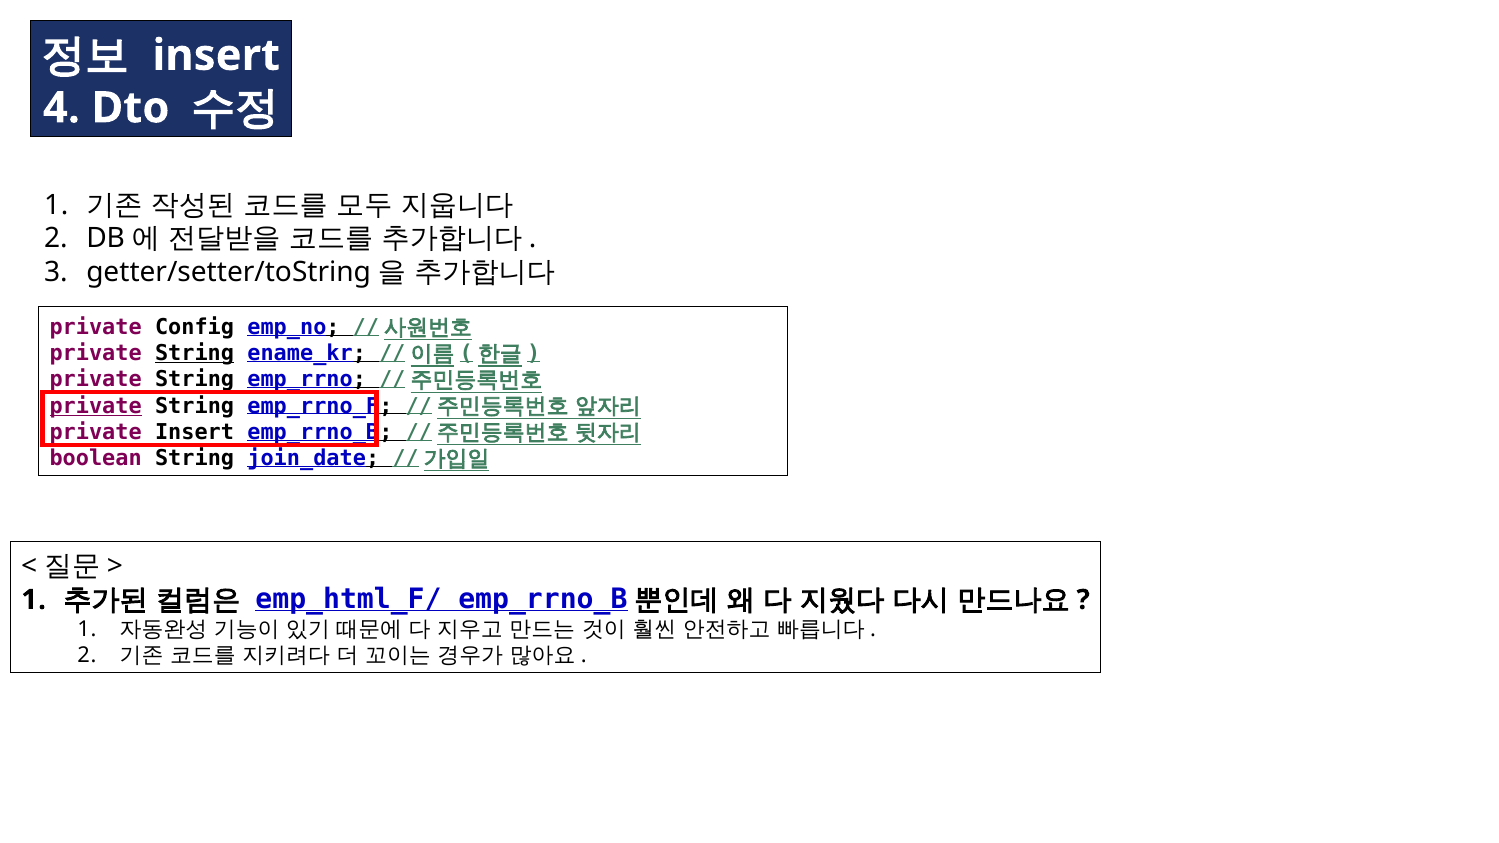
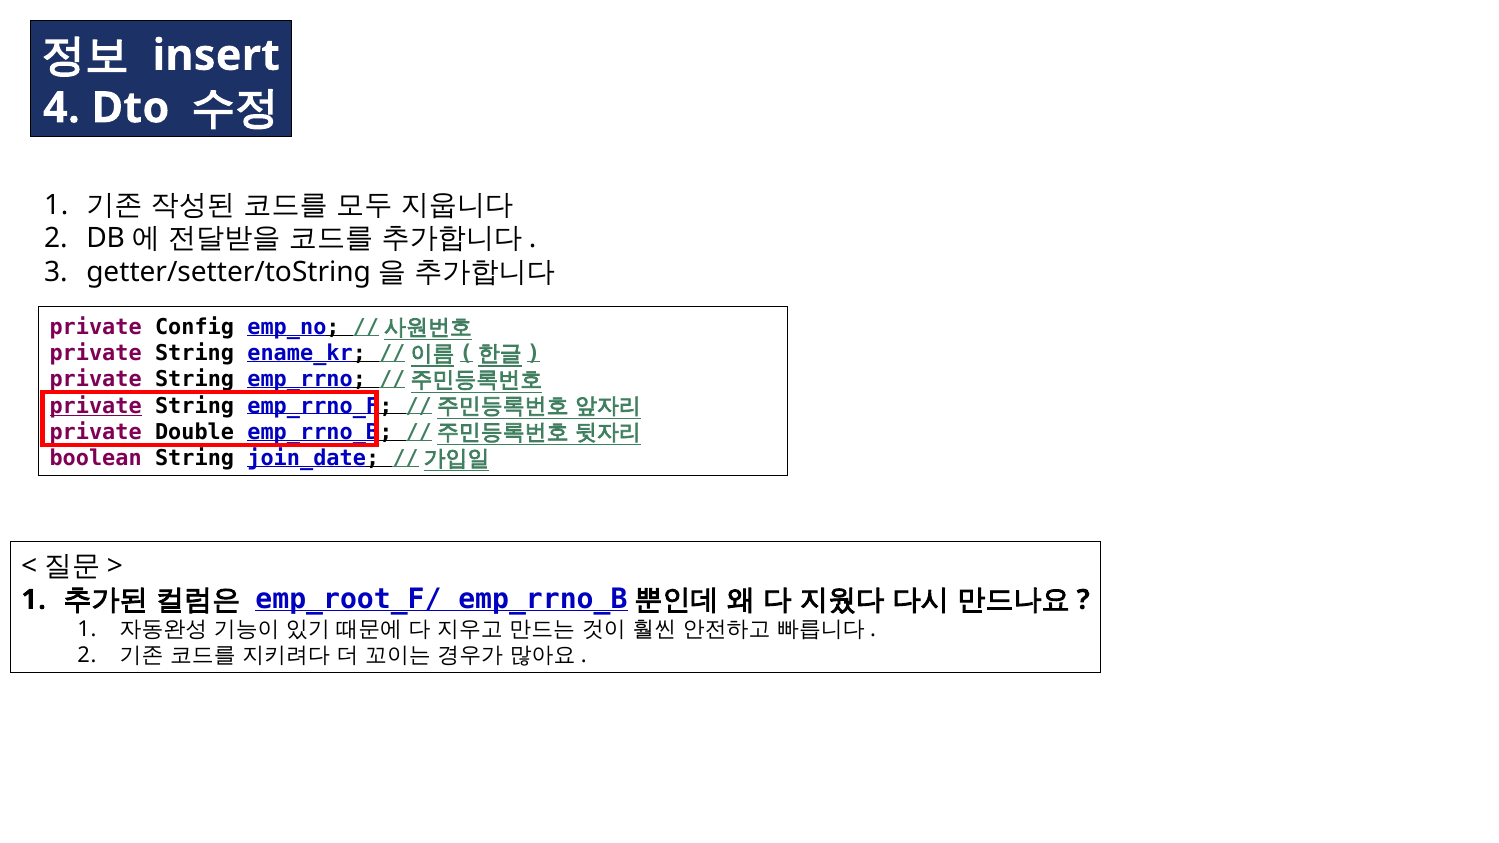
String underline: present -> none (195, 353)
private Insert: Insert -> Double (195, 432)
emp_html_F/: emp_html_F/ -> emp_root_F/ (348, 600)
